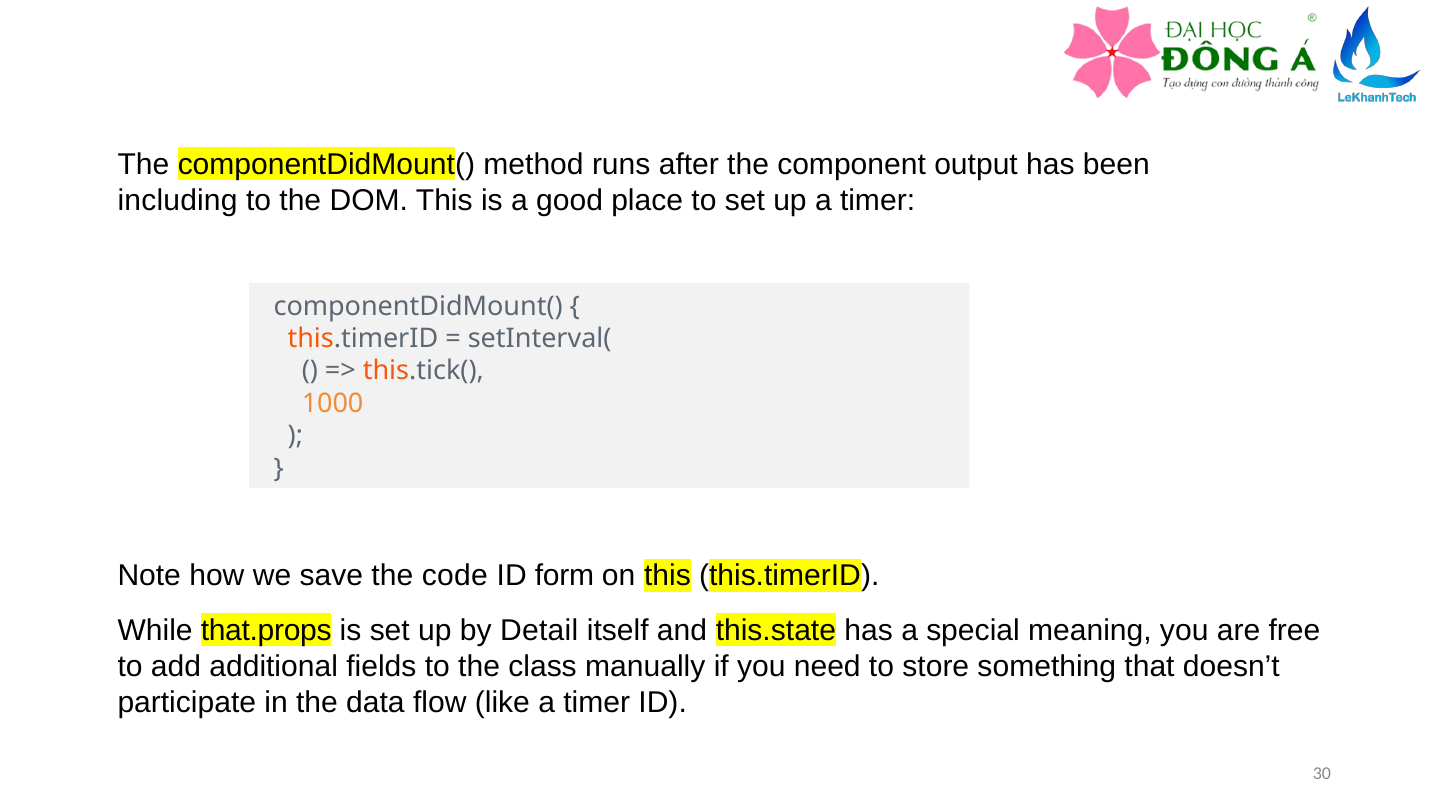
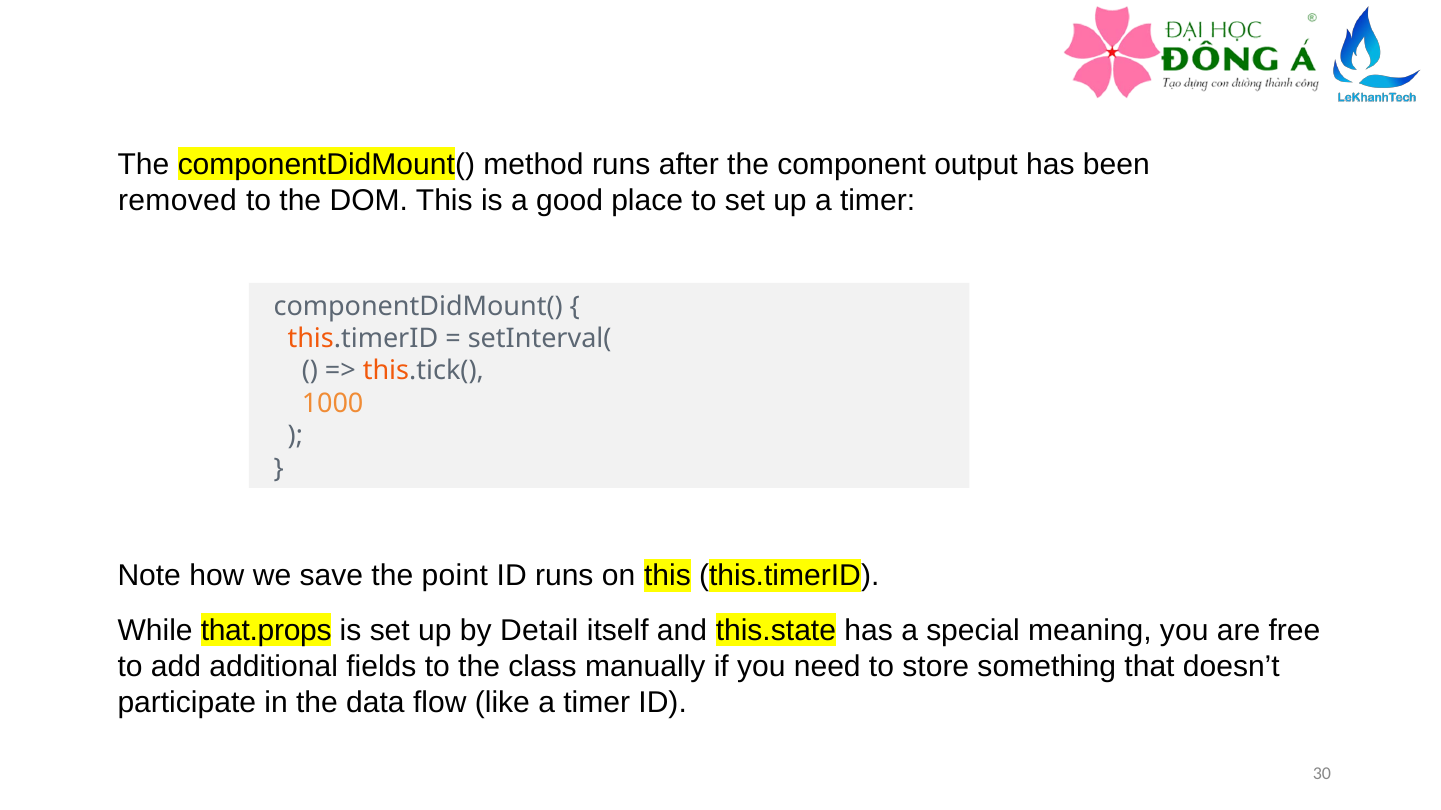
including: including -> removed (178, 200)
code: code -> point (455, 576)
ID form: form -> runs (564, 576)
